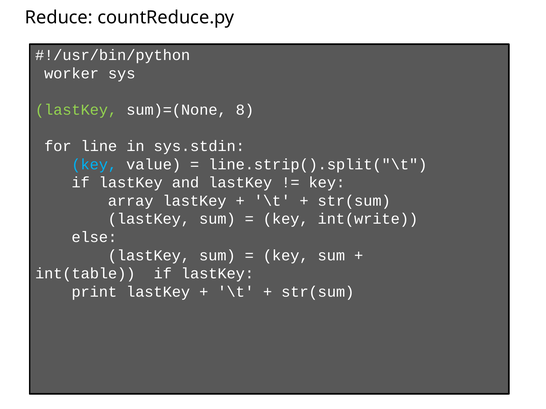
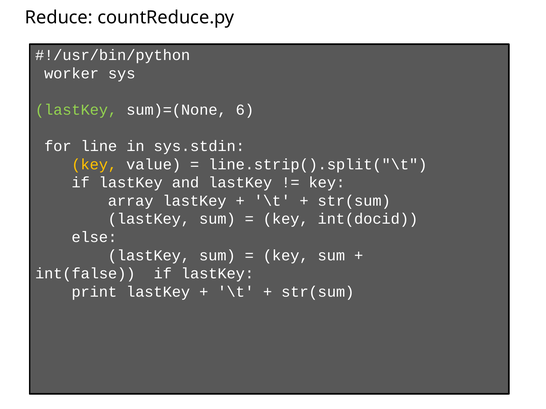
8: 8 -> 6 (245, 110)
key colour: light blue -> yellow (94, 165)
int(write: int(write -> int(docid (368, 219)
int(table: int(table -> int(false (85, 274)
